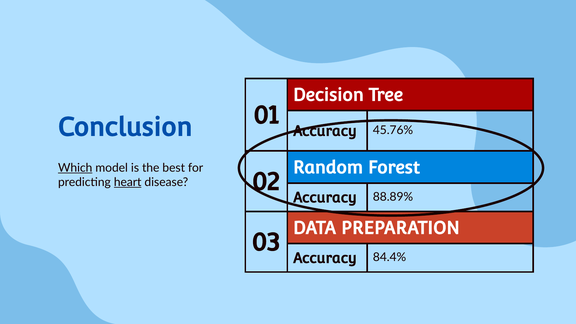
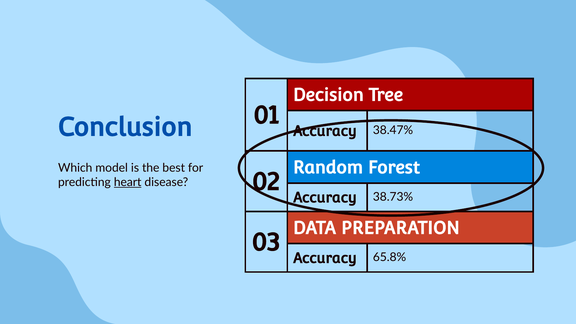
45.76%: 45.76% -> 38.47% (393, 130)
Which underline: present -> none (75, 168)
88.89%: 88.89% -> 38.73% (393, 197)
84.4%: 84.4% -> 65.8% (390, 257)
